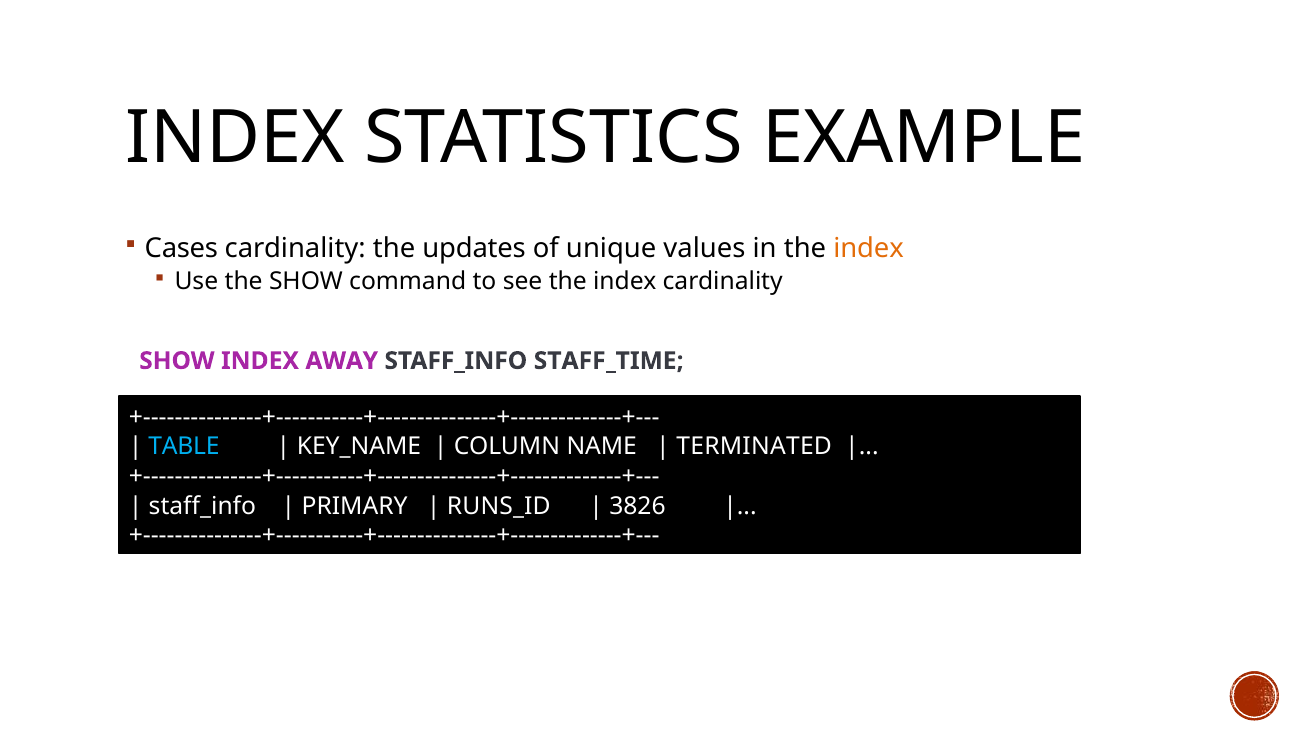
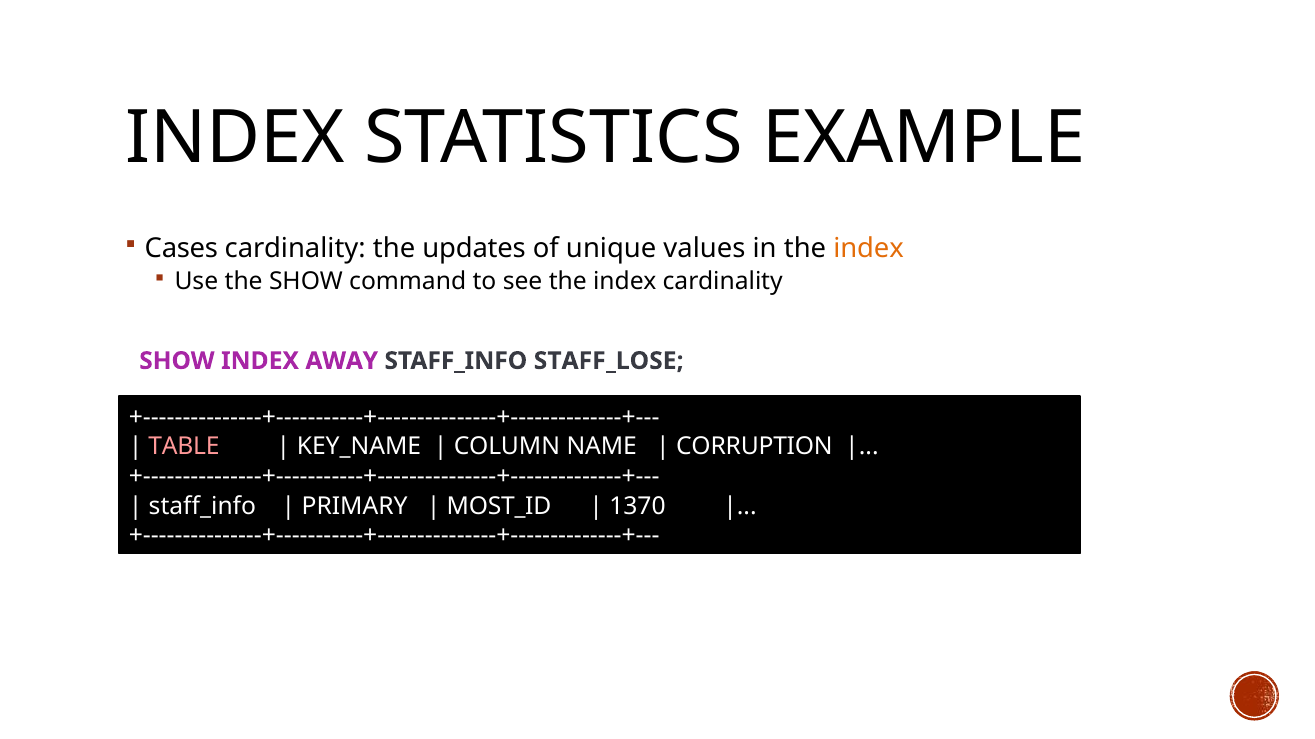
STAFF_TIME: STAFF_TIME -> STAFF_LOSE (609, 361)
TABLE colour: light blue -> pink (184, 447)
TERMINATED: TERMINATED -> CORRUPTION (754, 447)
RUNS_ID: RUNS_ID -> MOST_ID (499, 506)
3826: 3826 -> 1370 (637, 506)
